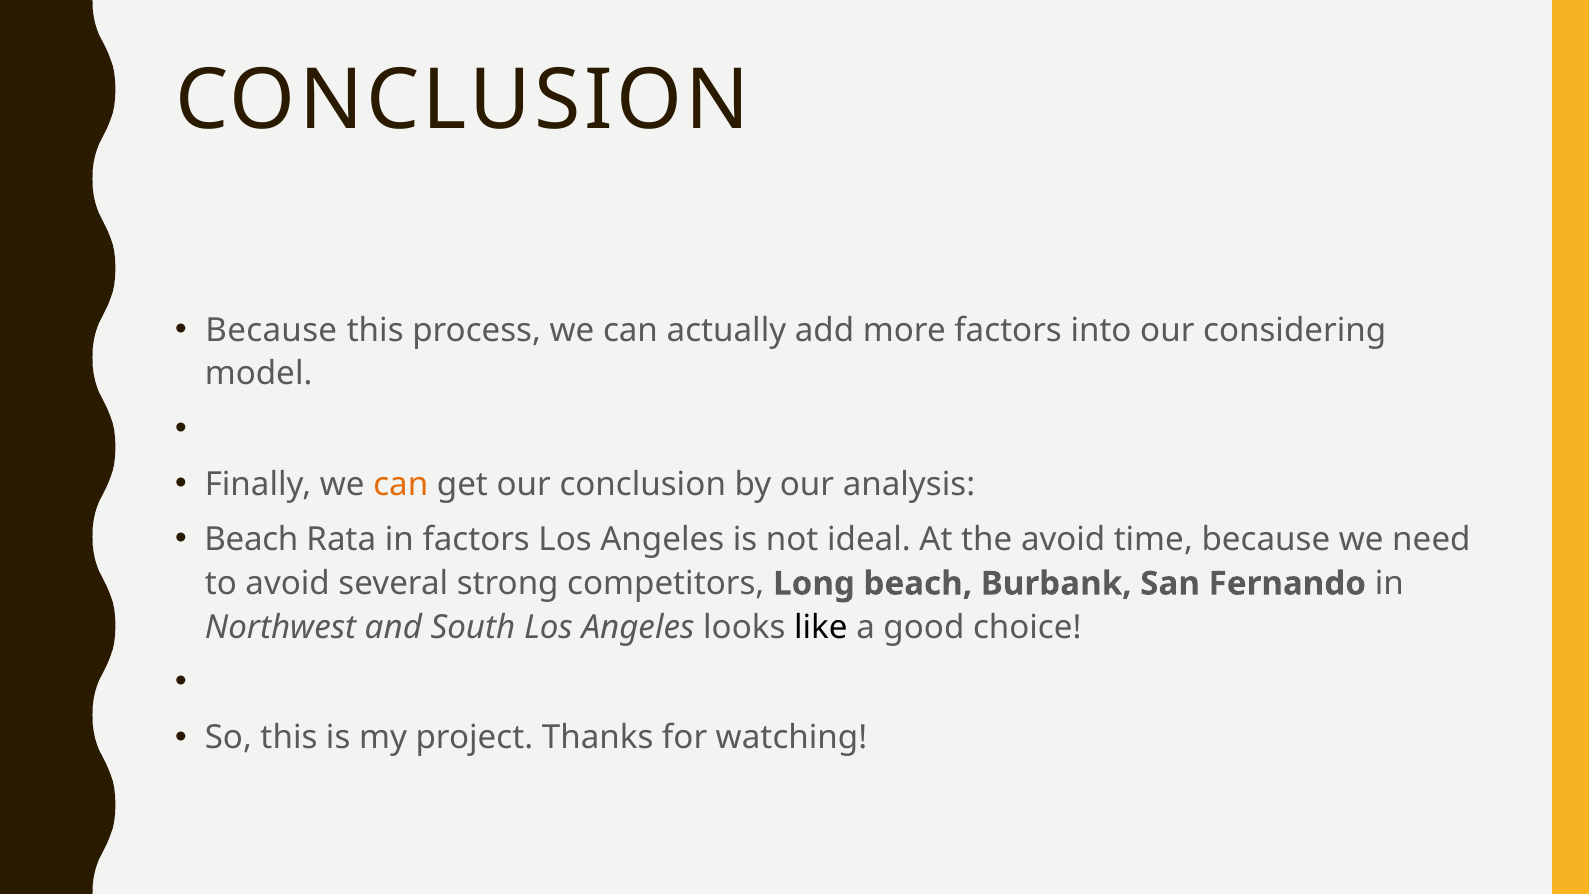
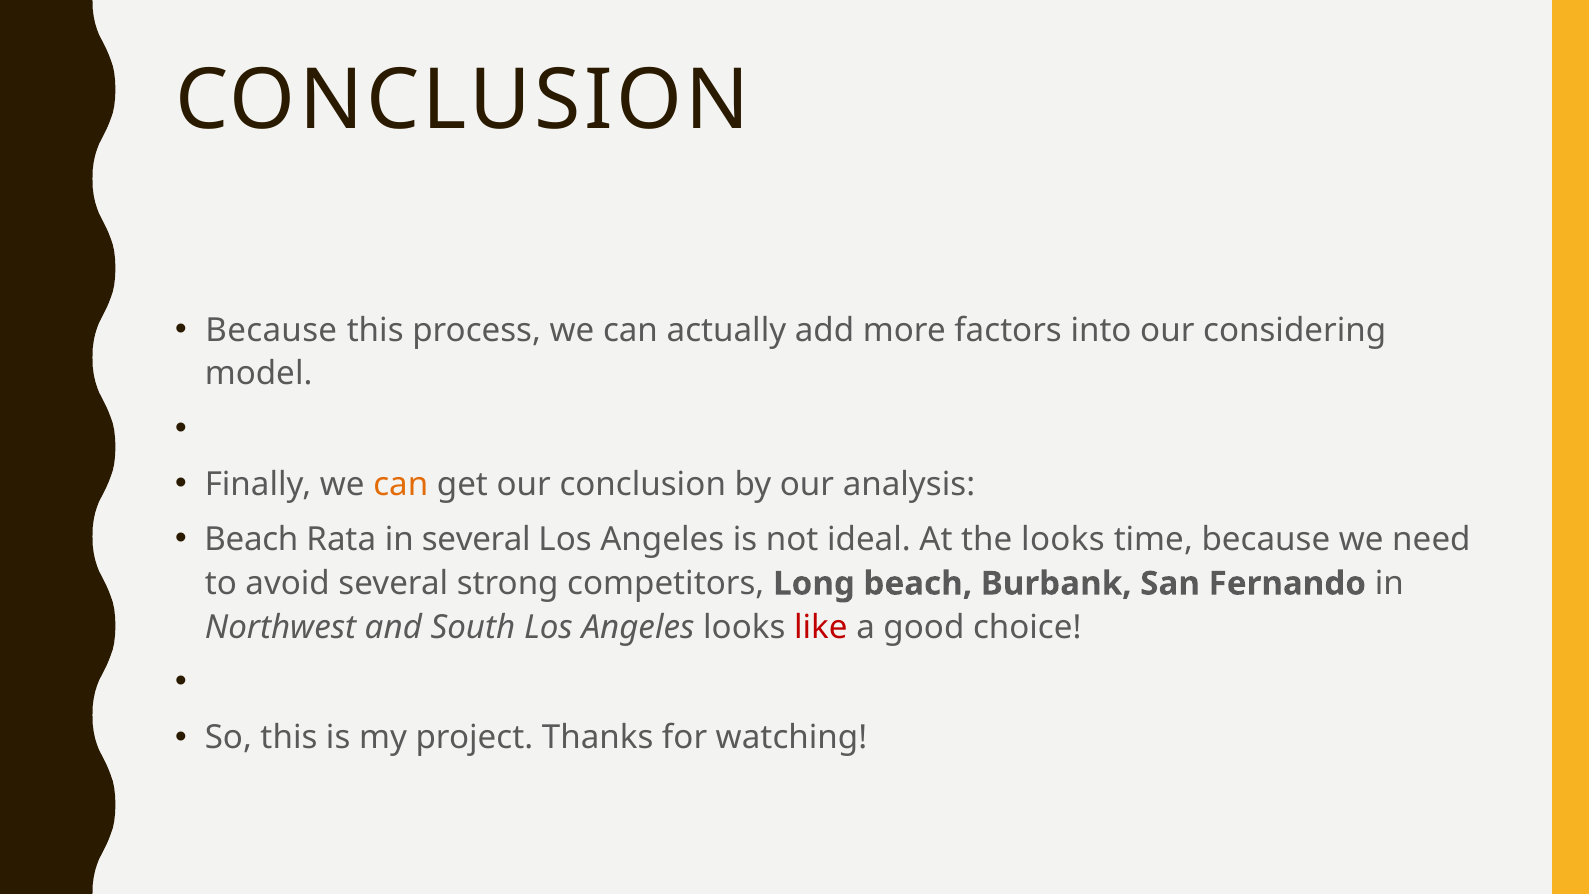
in factors: factors -> several (476, 540)
the avoid: avoid -> looks (1063, 540)
like colour: black -> red (821, 627)
